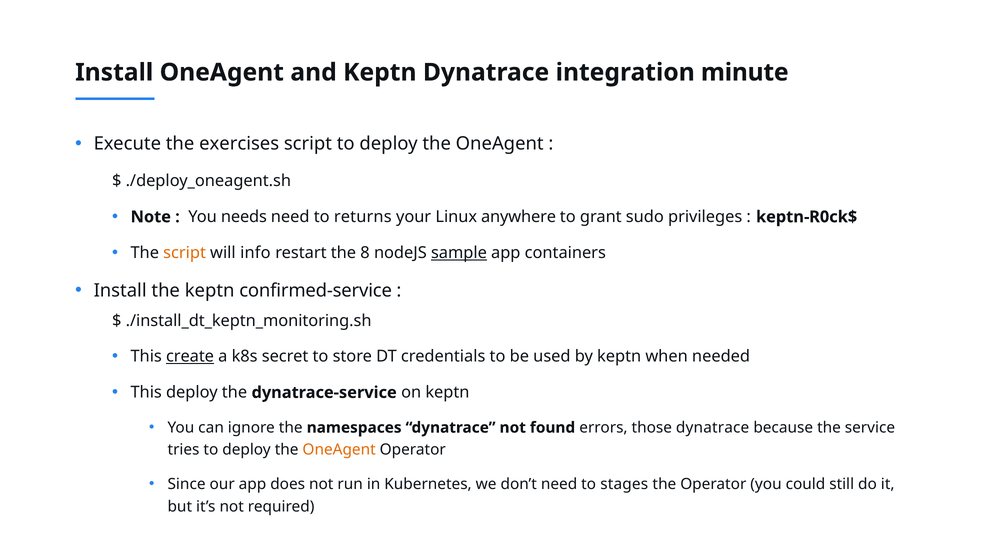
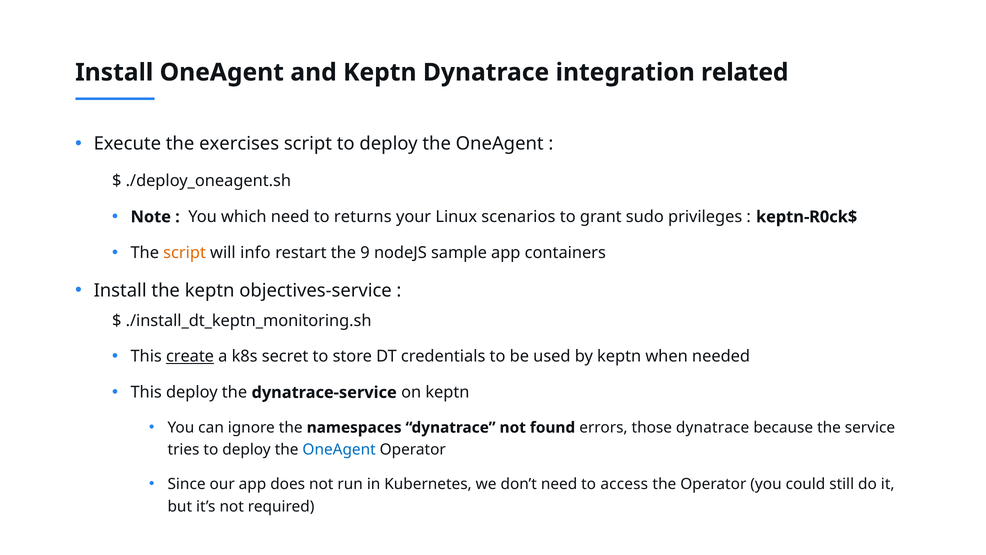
minute: minute -> related (745, 72)
needs: needs -> which (244, 217)
anywhere: anywhere -> scenarios (518, 217)
8: 8 -> 9 (365, 253)
sample underline: present -> none (459, 253)
confirmed-service: confirmed-service -> objectives-service (316, 291)
OneAgent colour: orange -> blue (339, 450)
stages: stages -> access (624, 484)
